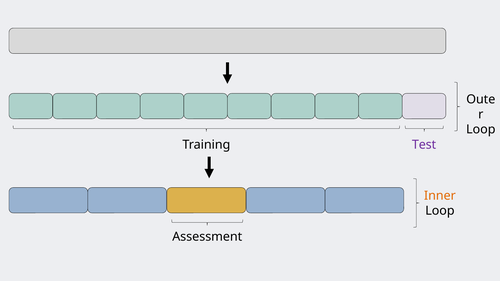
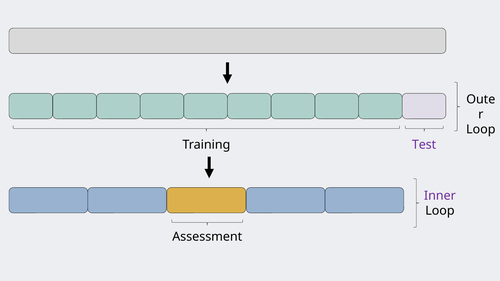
Inner colour: orange -> purple (440, 196)
